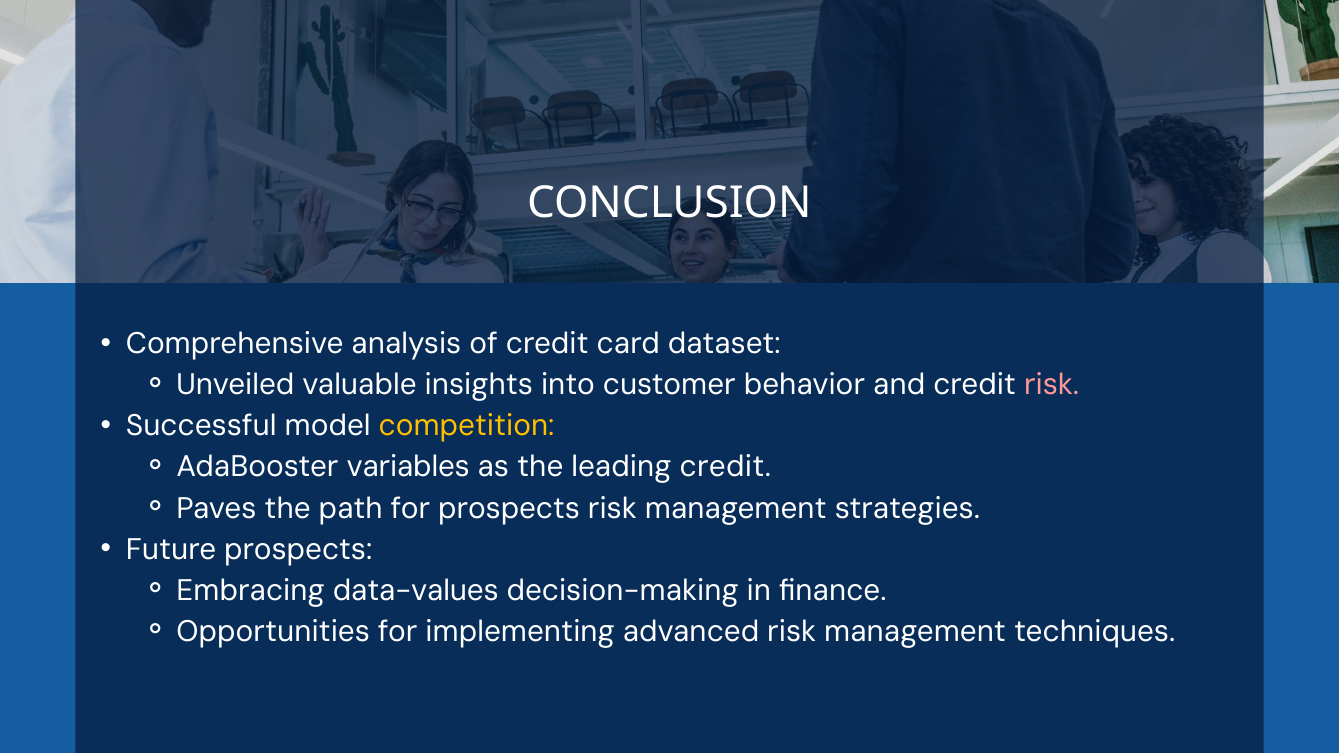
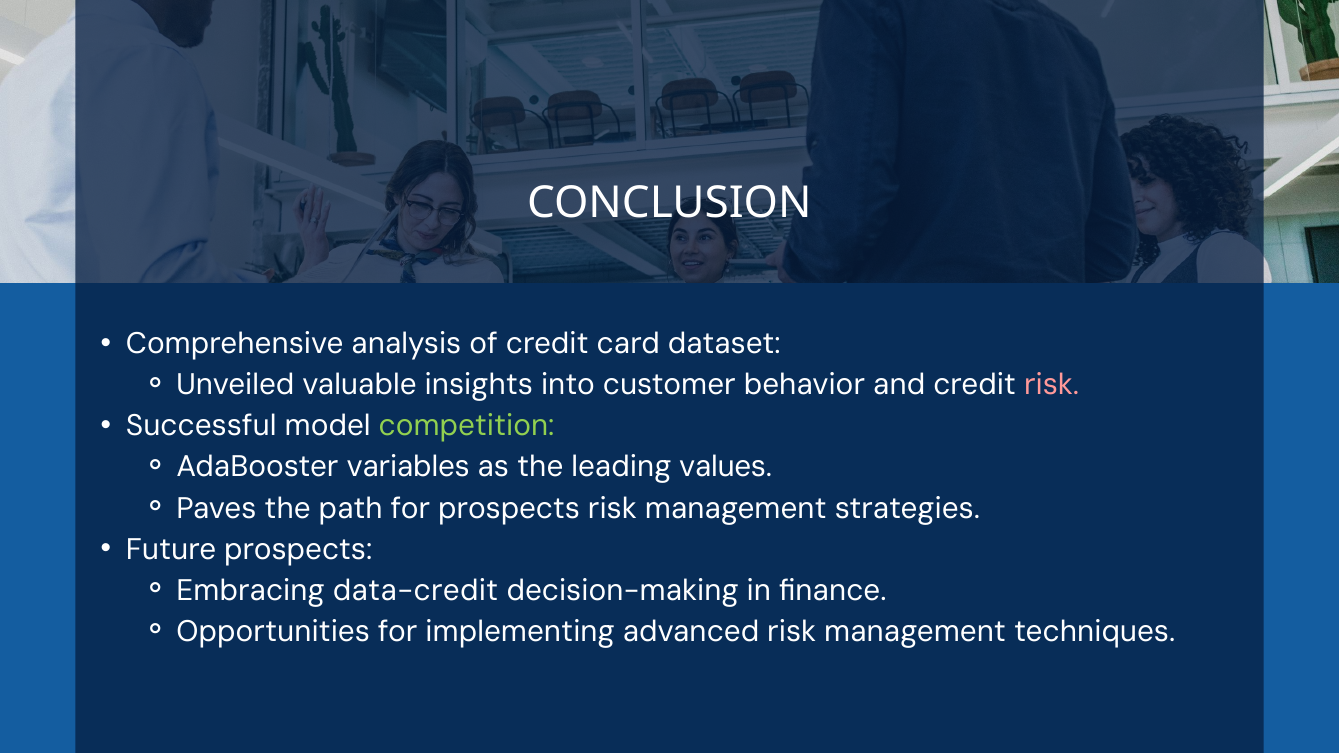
competition colour: yellow -> light green (467, 426)
leading credit: credit -> values (726, 467)
data-values: data-values -> data-credit (416, 590)
